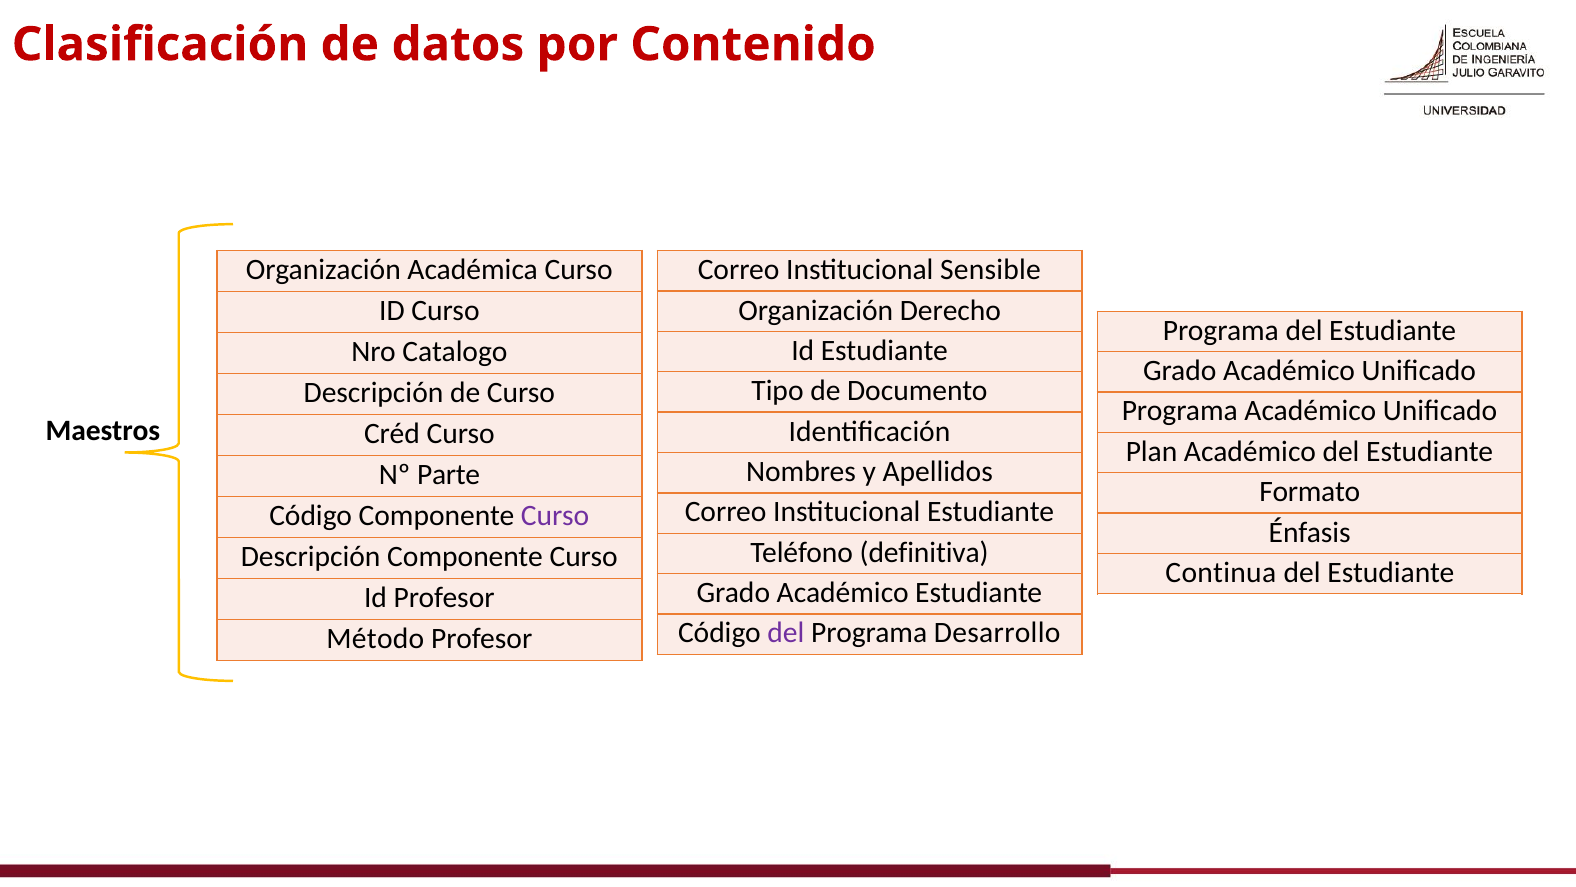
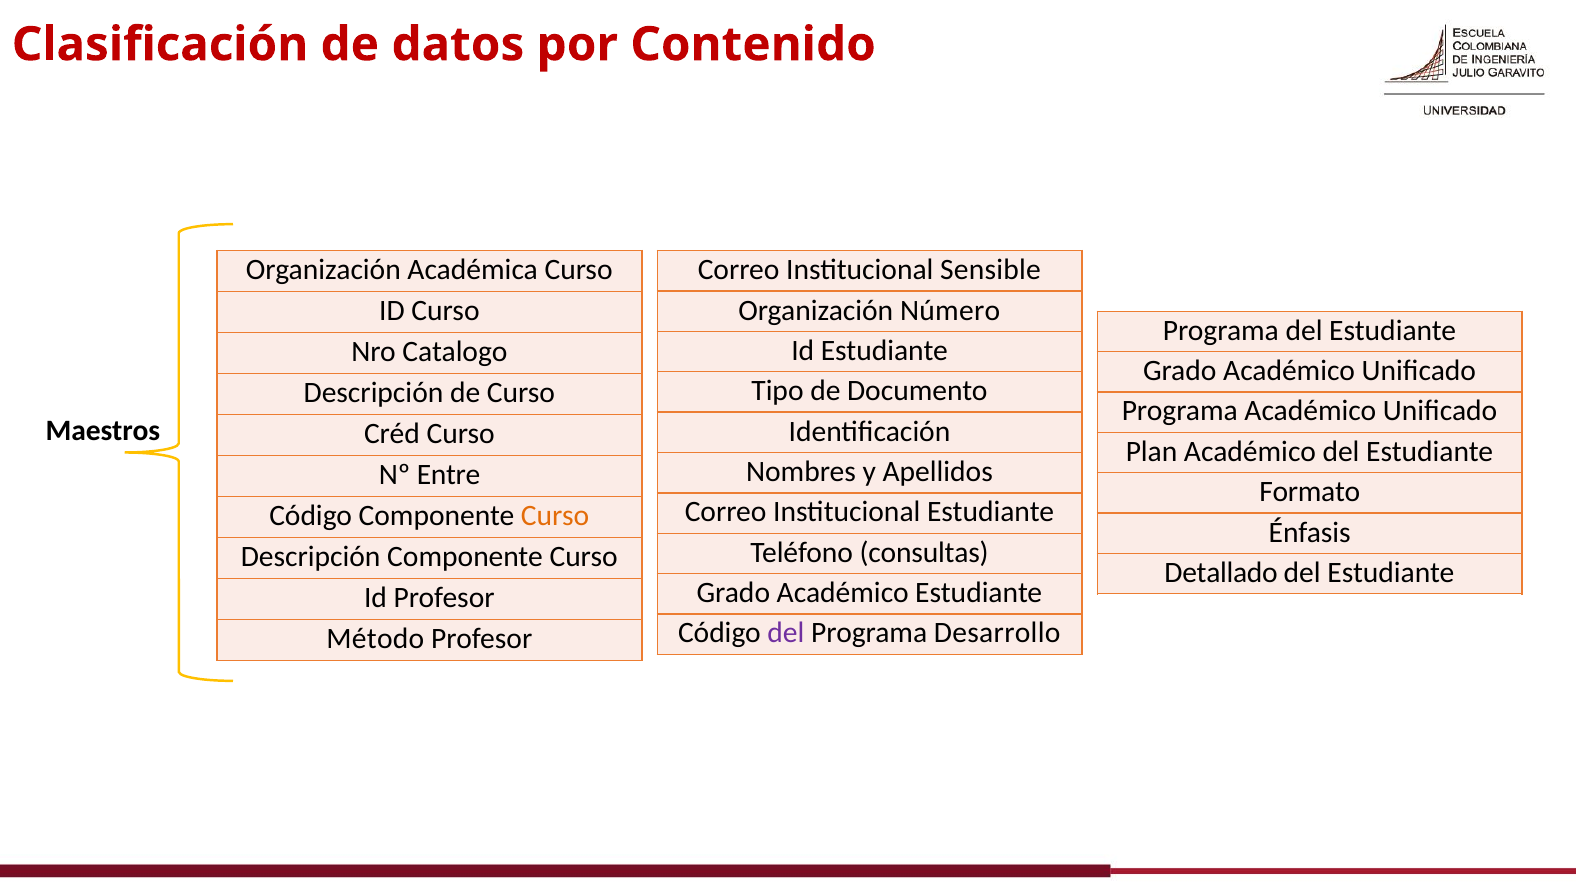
Derecho: Derecho -> Número (950, 310)
Parte: Parte -> Entre (449, 475)
Curso colour: purple -> orange (555, 516)
definitiva: definitiva -> consultas (924, 552)
Continua: Continua -> Detallado (1221, 572)
